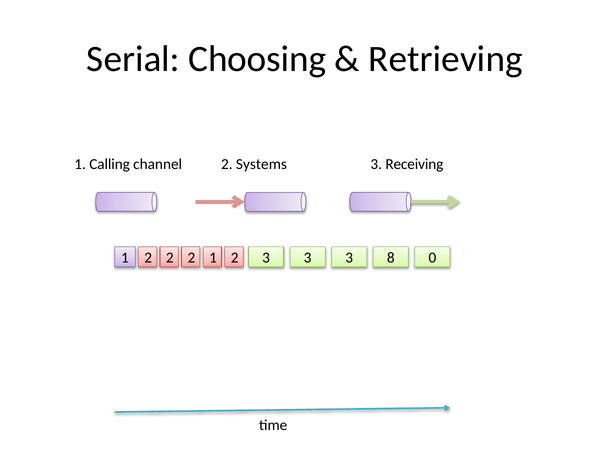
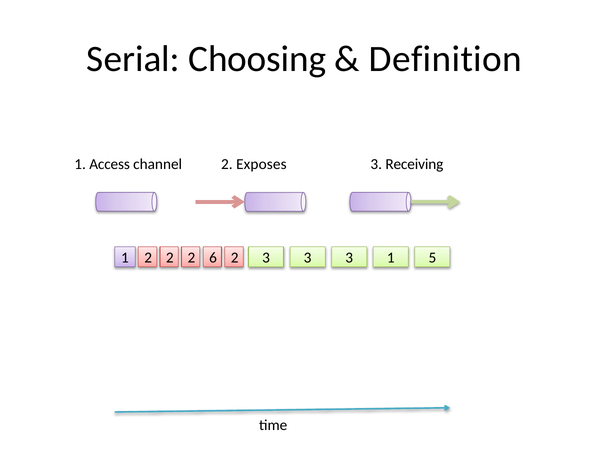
Retrieving: Retrieving -> Definition (445, 59)
Calling: Calling -> Access (110, 164)
Systems: Systems -> Exposes (261, 164)
2 1: 1 -> 6 (213, 258)
2 8: 8 -> 1 (391, 258)
0: 0 -> 5 (432, 258)
